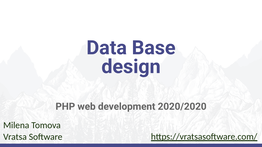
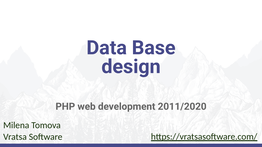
2020/2020: 2020/2020 -> 2011/2020 (182, 107)
